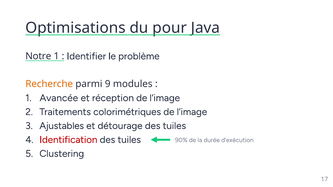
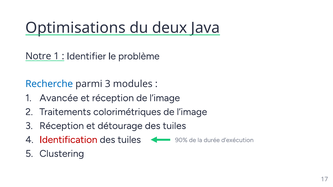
pour: pour -> deux (170, 28)
Recherche colour: orange -> blue (49, 84)
parmi 9: 9 -> 3 (108, 84)
Ajustables: Ajustables -> Réception (62, 126)
